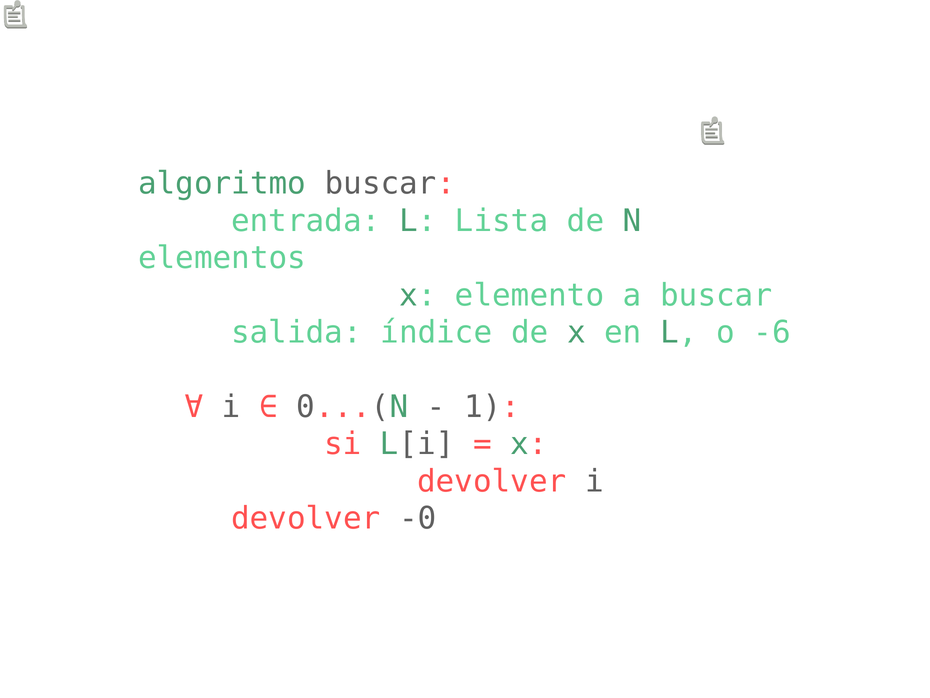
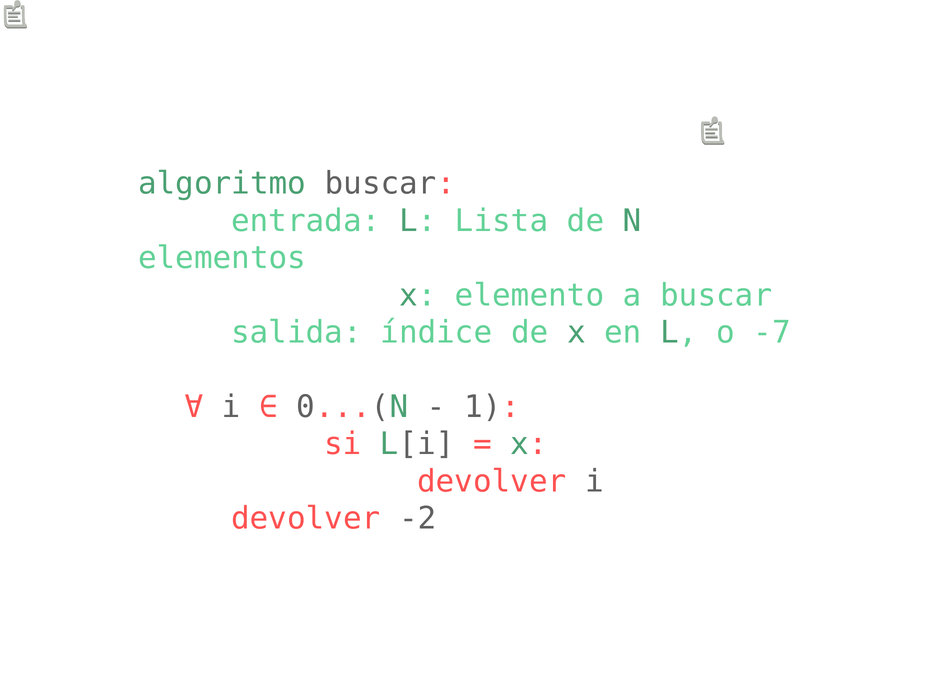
-6: -6 -> -7 (772, 332)
-0: -0 -> -2 (418, 518)
